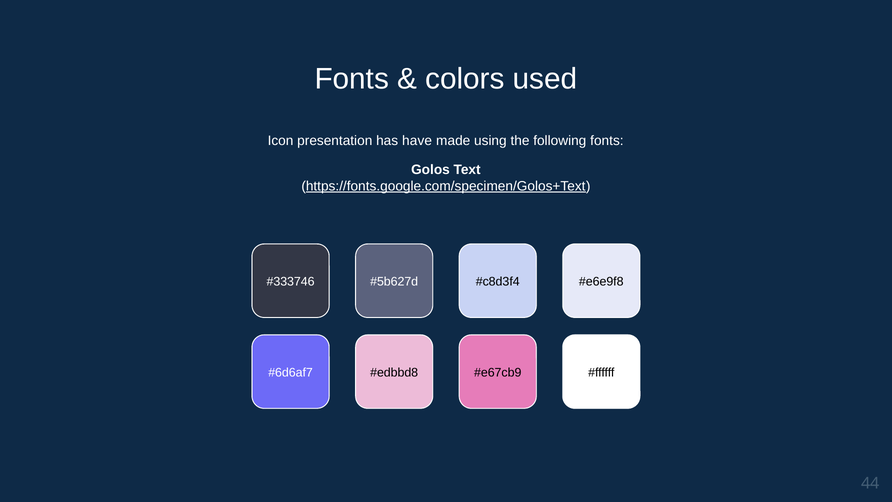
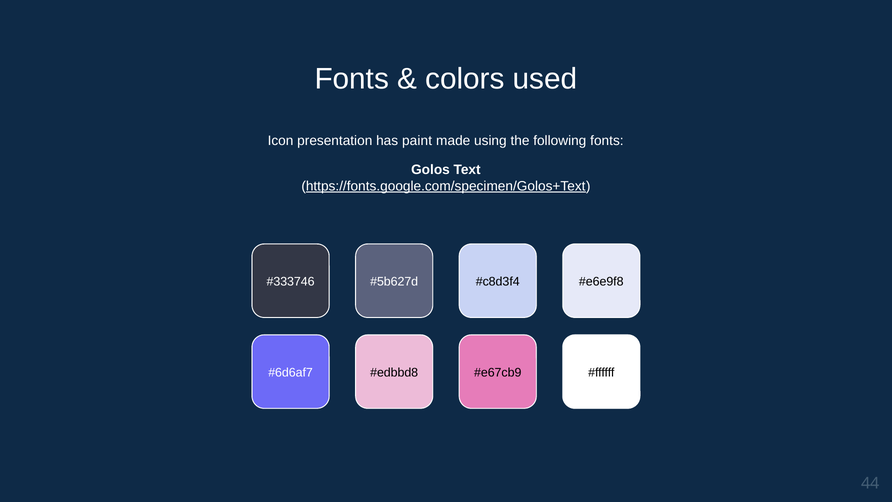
have: have -> paint (417, 141)
